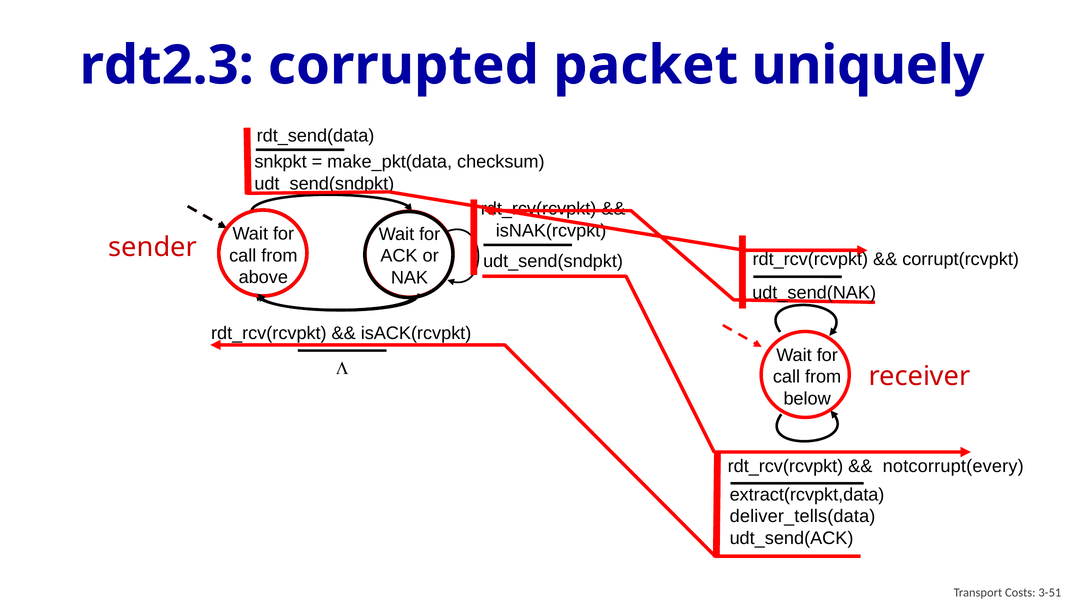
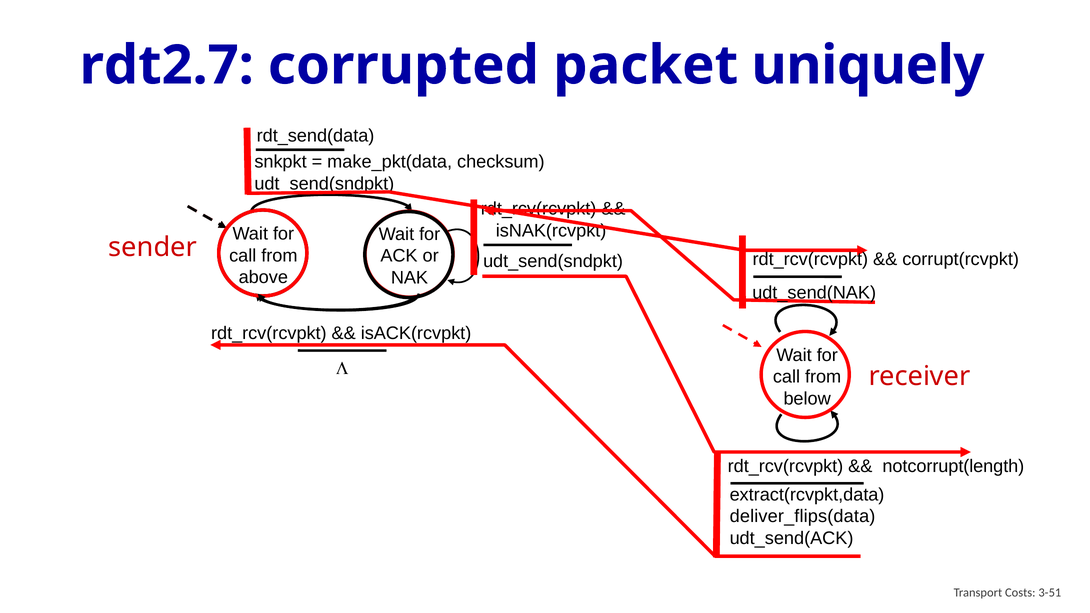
rdt2.3: rdt2.3 -> rdt2.7 (167, 66)
notcorrupt(every: notcorrupt(every -> notcorrupt(length (953, 467)
deliver_tells(data: deliver_tells(data -> deliver_flips(data (803, 516)
